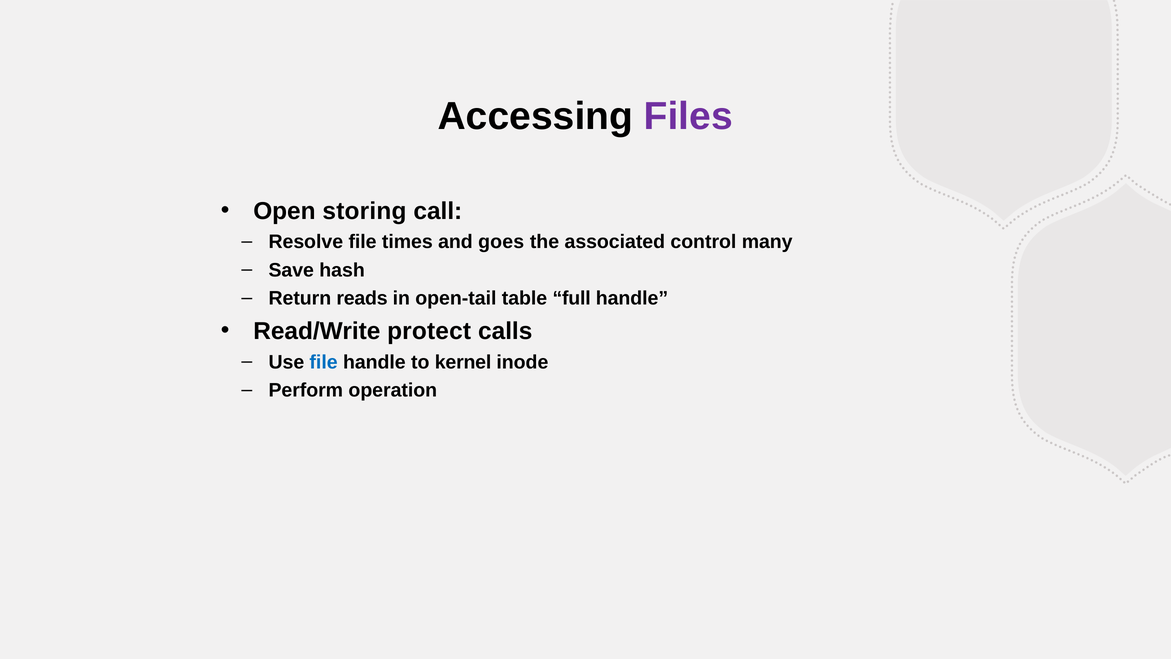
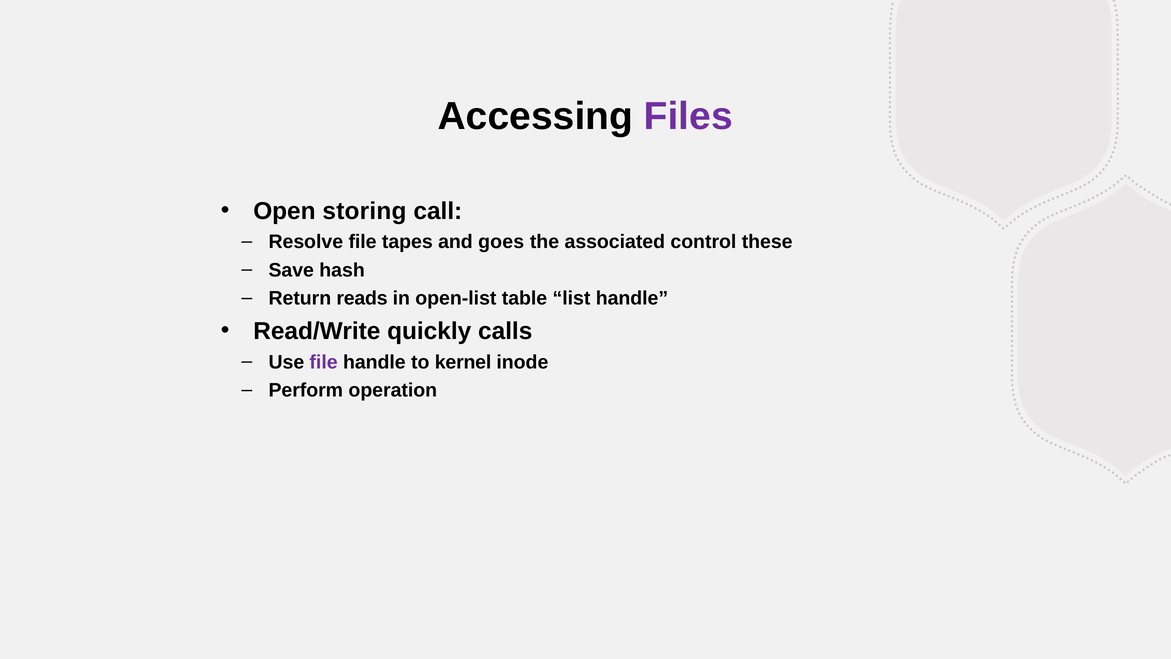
times: times -> tapes (407, 242)
many: many -> these (767, 242)
open-tail: open-tail -> open-list (456, 298)
full: full -> list (571, 298)
protect: protect -> quickly (429, 331)
file colour: blue -> purple (324, 362)
